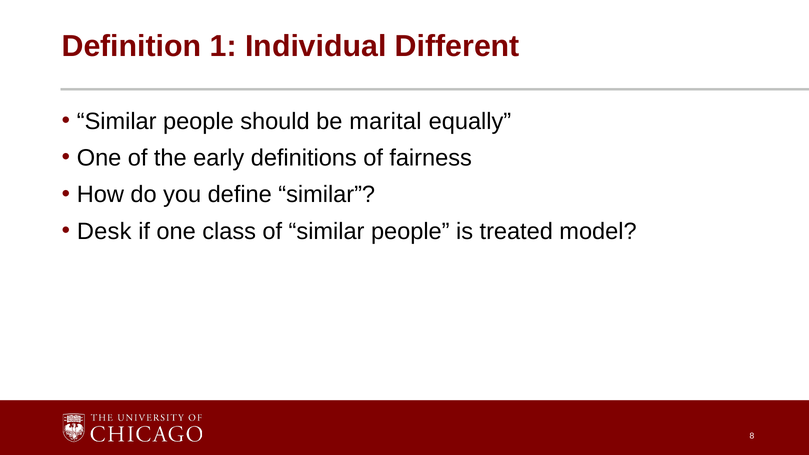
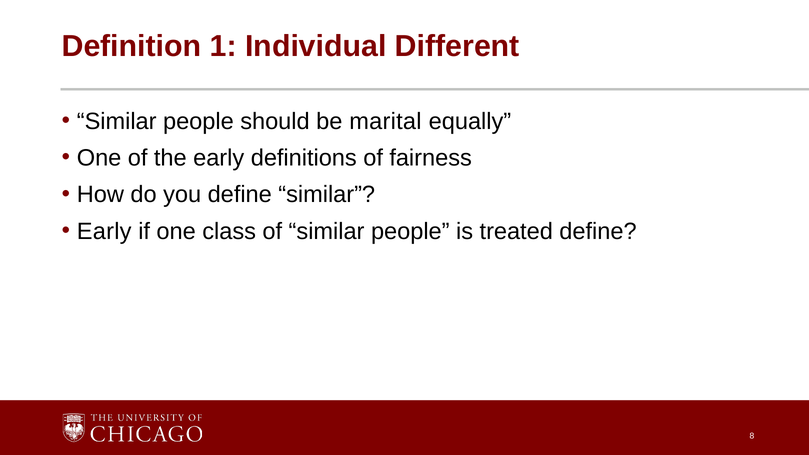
Desk: Desk -> Early (104, 231)
treated model: model -> define (598, 231)
